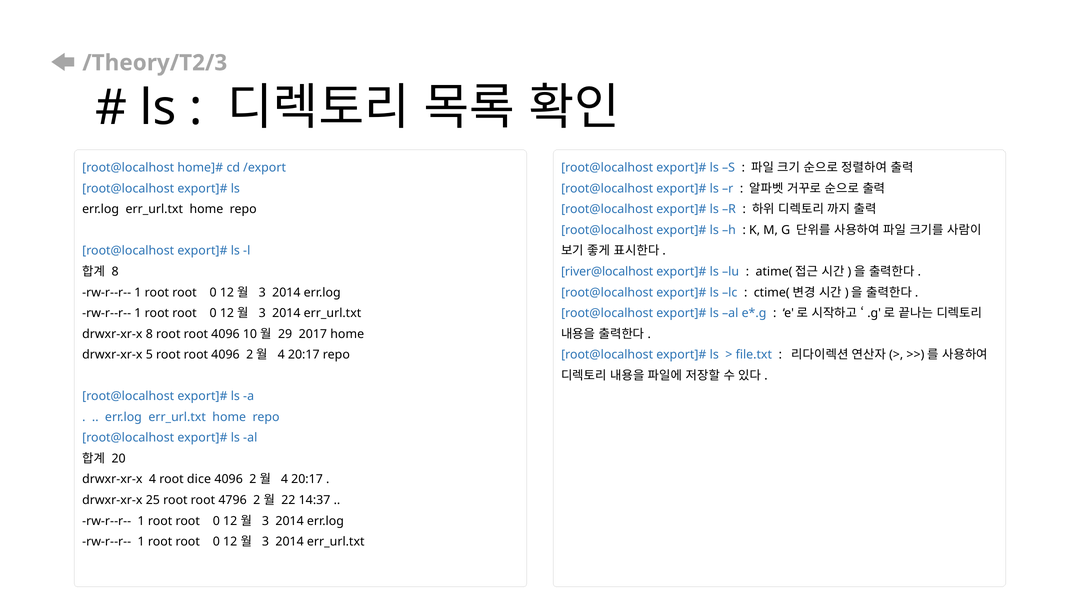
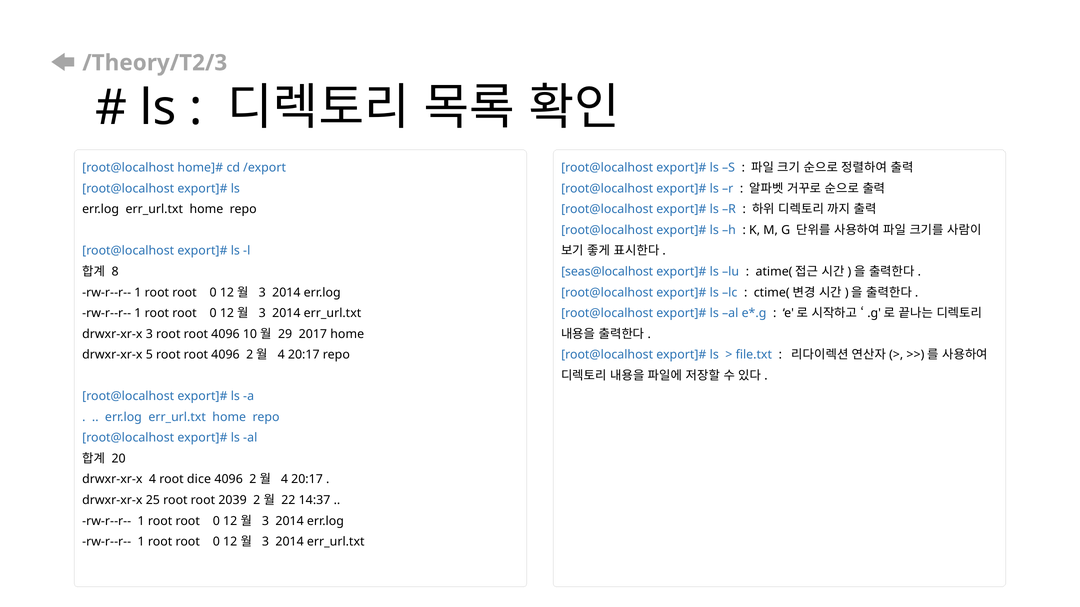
river@localhost: river@localhost -> seas@localhost (607, 272)
drwxr-xr-x 8: 8 -> 3 (149, 334)
4796: 4796 -> 2039 (233, 501)
